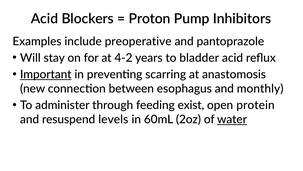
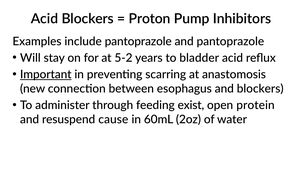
include preoperative: preoperative -> pantoprazole (138, 41)
4-2: 4-2 -> 5-2 (123, 58)
and monthly: monthly -> blockers (260, 88)
levels: levels -> cause (113, 119)
water underline: present -> none (232, 119)
